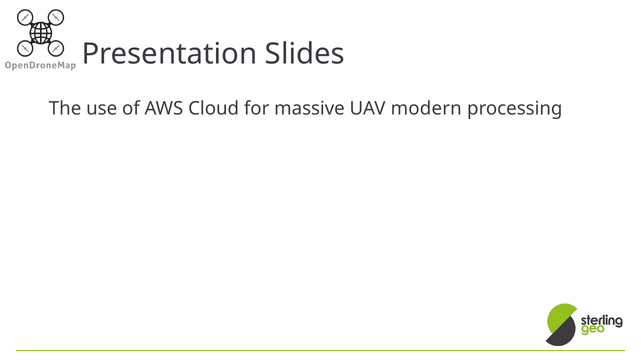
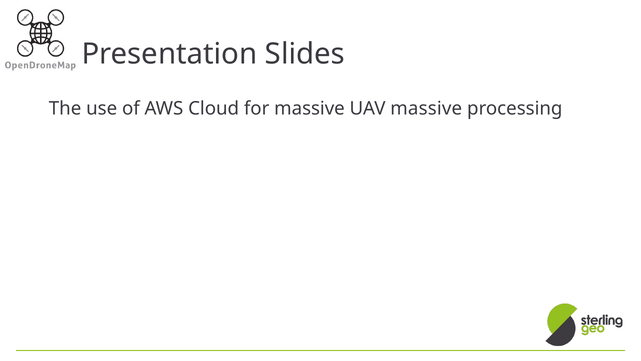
UAV modern: modern -> massive (426, 108)
